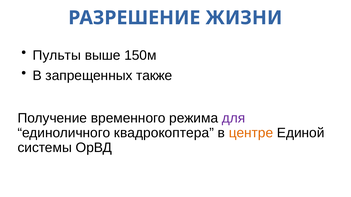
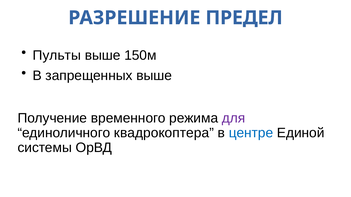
ЖИЗНИ: ЖИЗНИ -> ПРЕДЕЛ (244, 18)
запрещенных также: также -> выше (154, 76)
центре colour: orange -> blue (251, 133)
